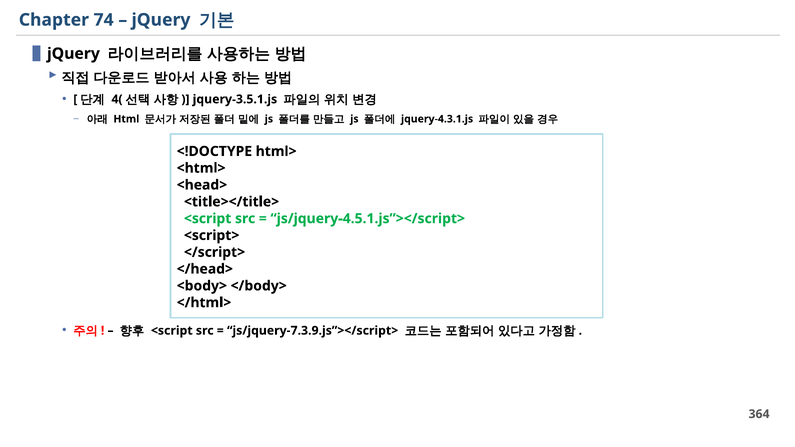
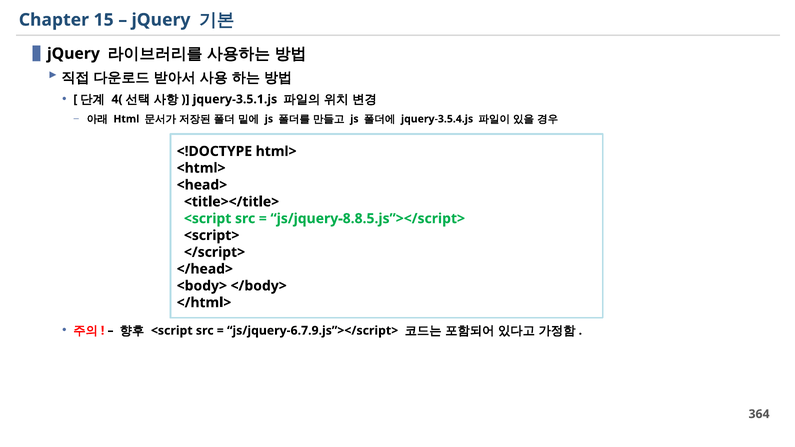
74: 74 -> 15 (104, 20)
jquery-4.3.1.js: jquery-4.3.1.js -> jquery-3.5.4.js (437, 119)
js/jquery-4.5.1.js”></script>: js/jquery-4.5.1.js”></script> -> js/jquery-8.8.5.js”></script> (368, 219)
js/jquery-7.3.9.js”></script>: js/jquery-7.3.9.js”></script> -> js/jquery-6.7.9.js”></script> (313, 331)
